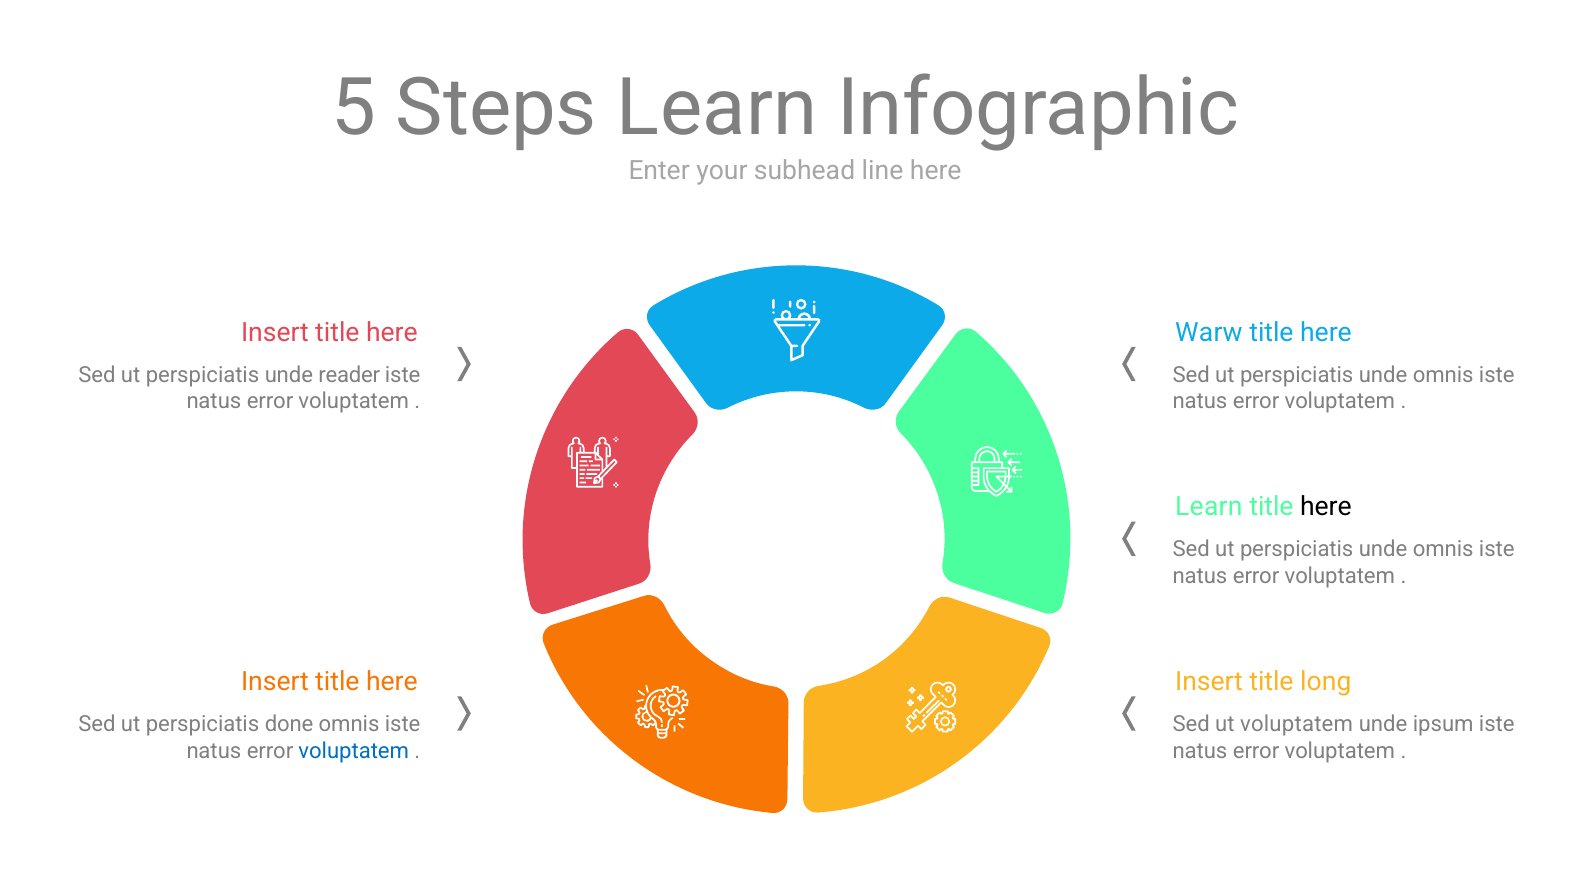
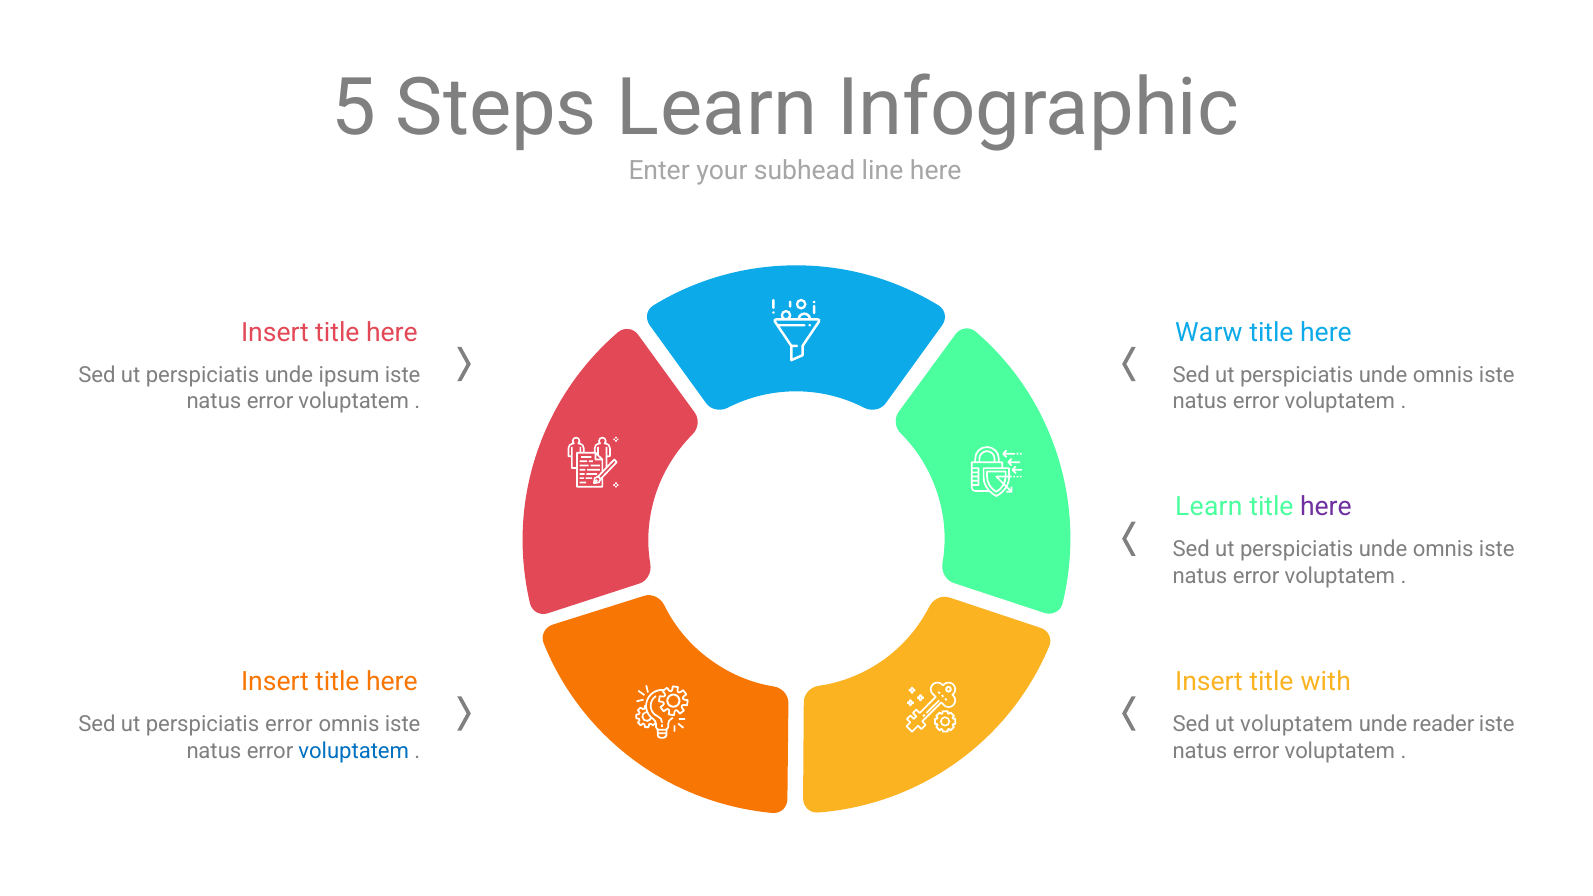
reader: reader -> ipsum (349, 375)
here colour: black -> purple (1326, 507)
long: long -> with (1326, 682)
perspiciatis done: done -> error (289, 724)
ipsum: ipsum -> reader (1443, 724)
